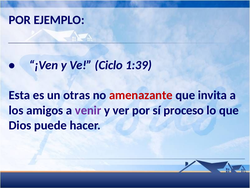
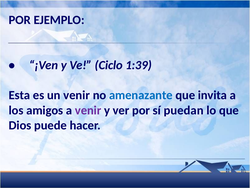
un otras: otras -> venir (77, 95)
amenazante colour: red -> blue (141, 95)
proceso: proceso -> puedan (184, 110)
